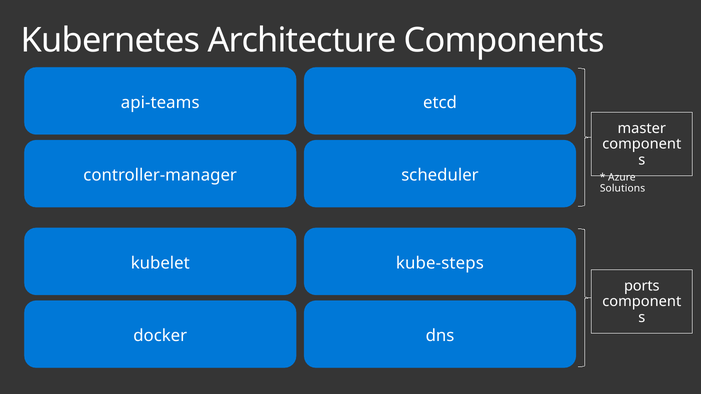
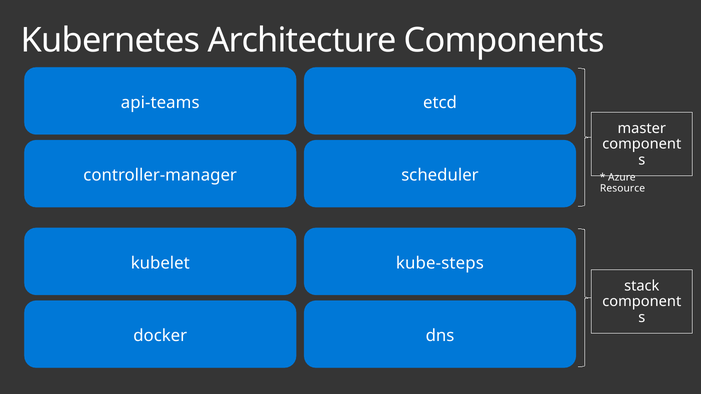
Solutions: Solutions -> Resource (623, 188)
ports: ports -> stack (642, 286)
